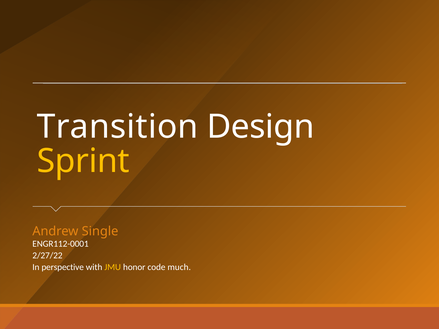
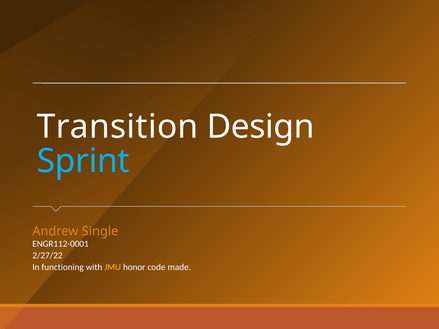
Sprint colour: yellow -> light blue (83, 161)
perspective: perspective -> functioning (63, 267)
much: much -> made (179, 267)
